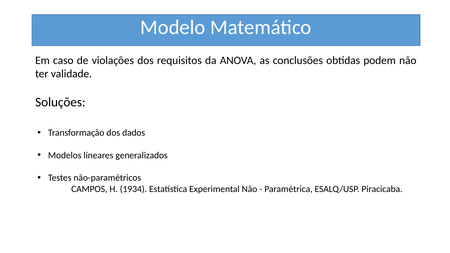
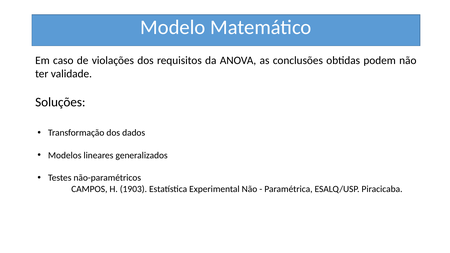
1934: 1934 -> 1903 (133, 189)
